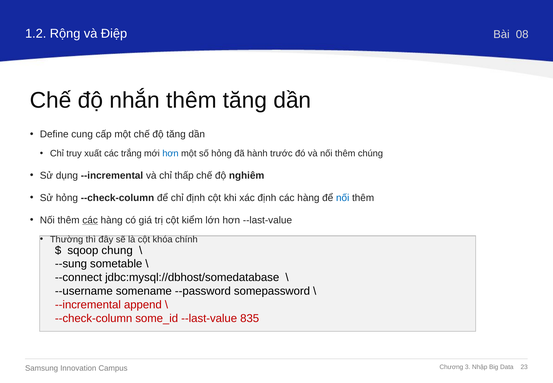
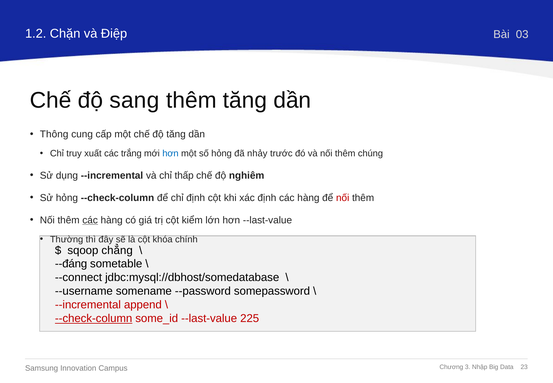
Rộng: Rộng -> Chặn (65, 34)
08: 08 -> 03 (522, 35)
nhắn: nhắn -> sang (135, 100)
Define: Define -> Thông (54, 134)
hành: hành -> nhảy (257, 153)
nối colour: blue -> red (343, 198)
chung: chung -> chẳng (117, 250)
--sung: --sung -> --đáng (71, 264)
--check-column underline: none -> present (94, 318)
835: 835 -> 225 (250, 318)
